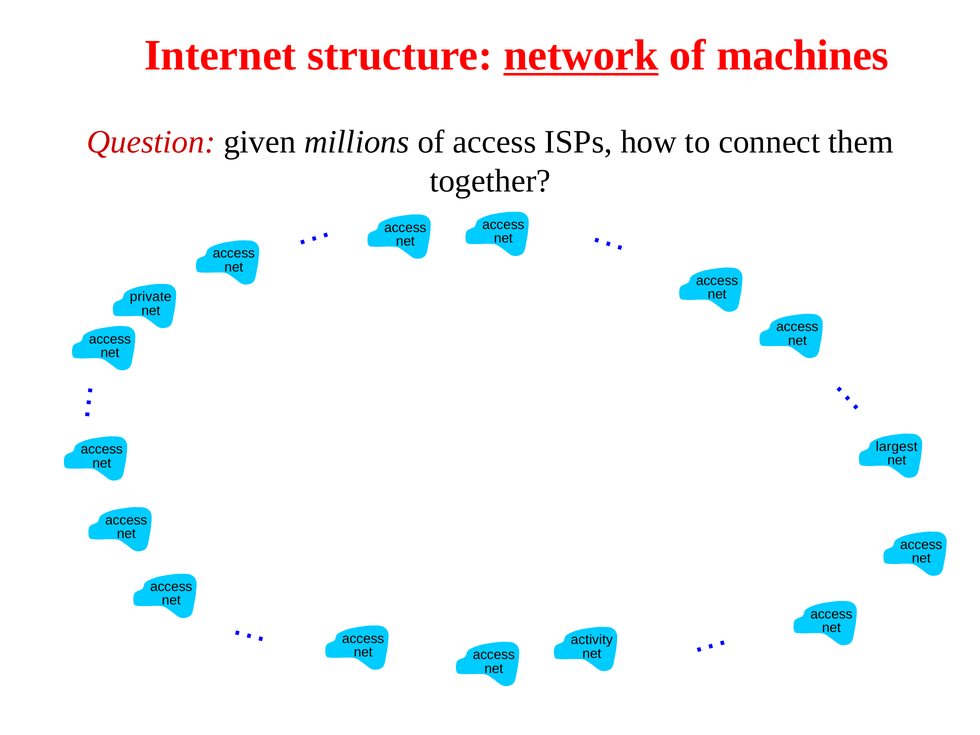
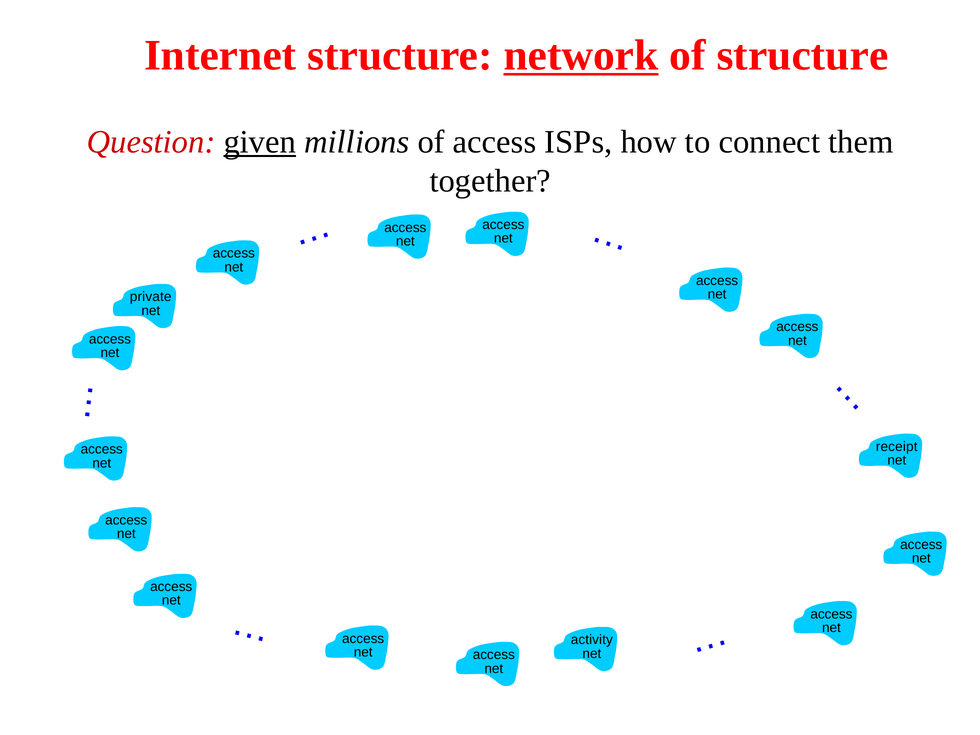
of machines: machines -> structure (802, 56)
given underline: none -> present (260, 142)
largest: largest -> receipt (897, 447)
